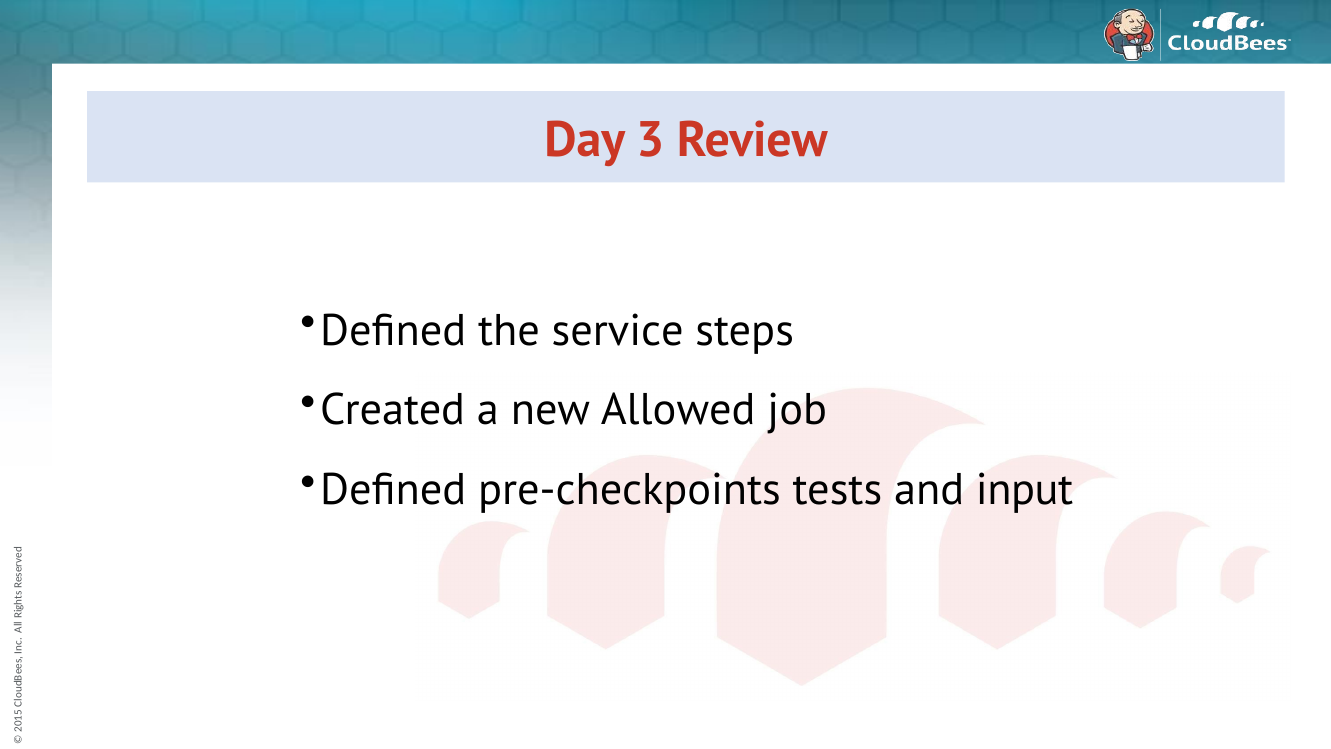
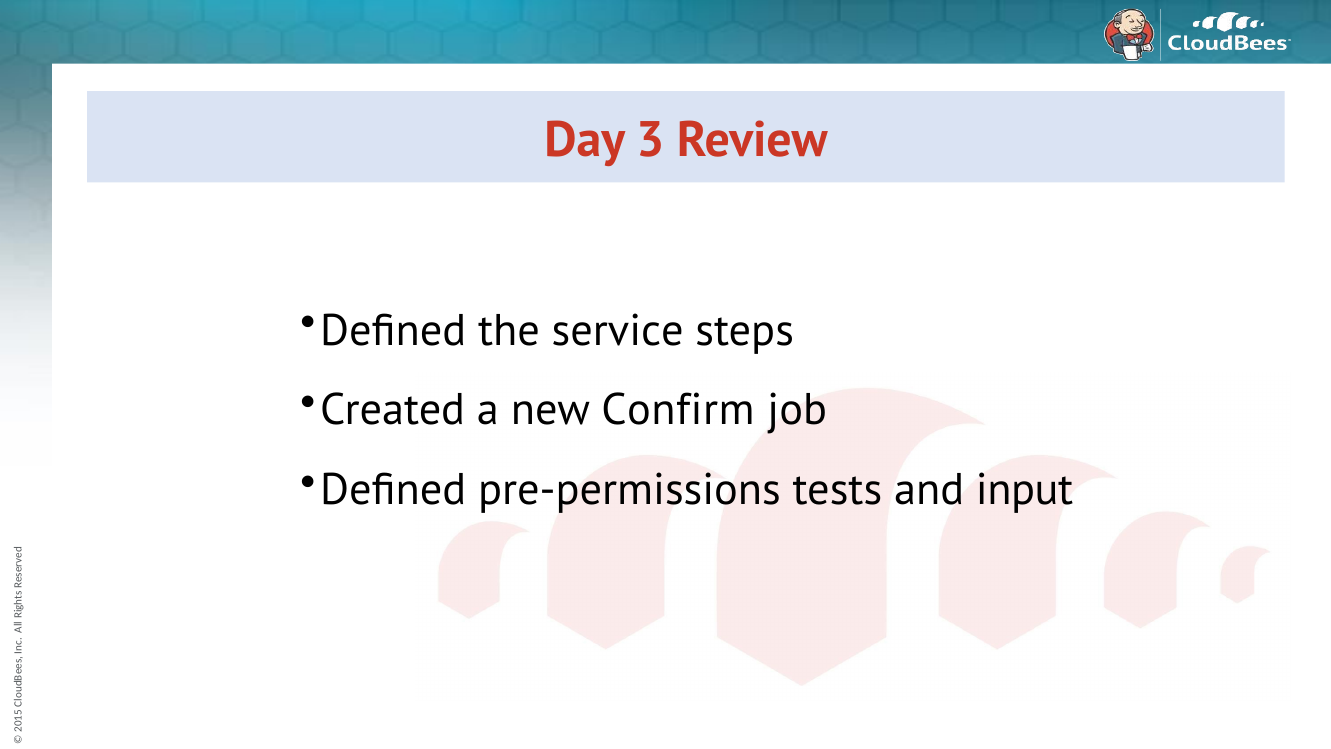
Allowed: Allowed -> Confirm (678, 410)
pre-checkpoints: pre-checkpoints -> pre-permissions (629, 490)
